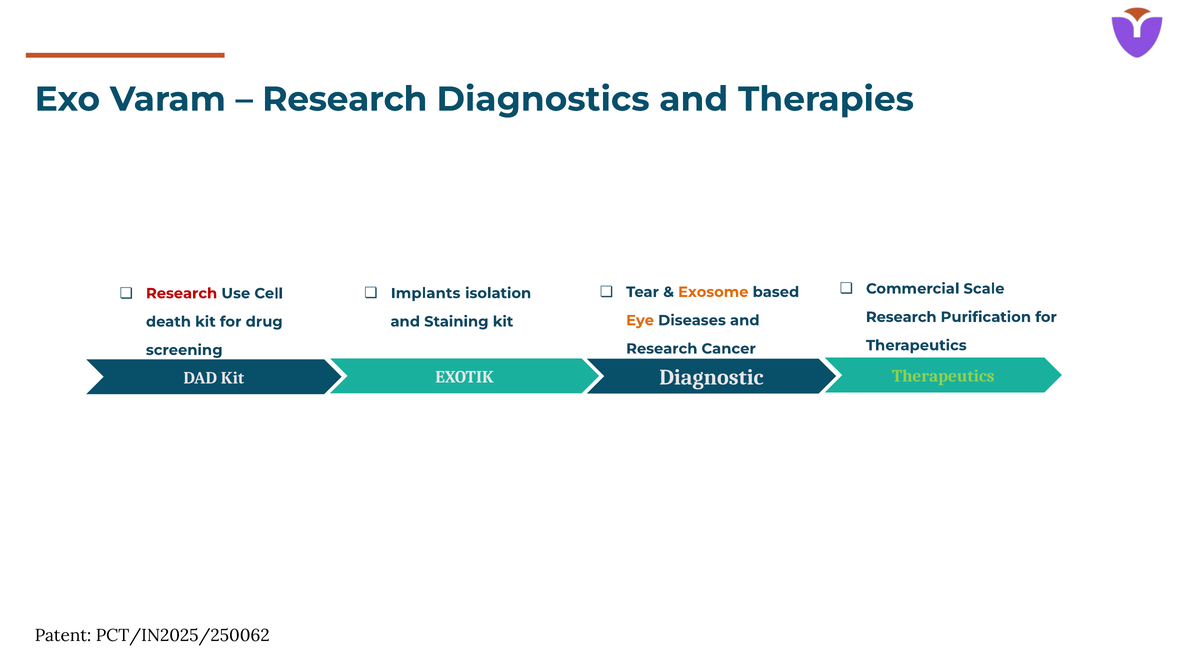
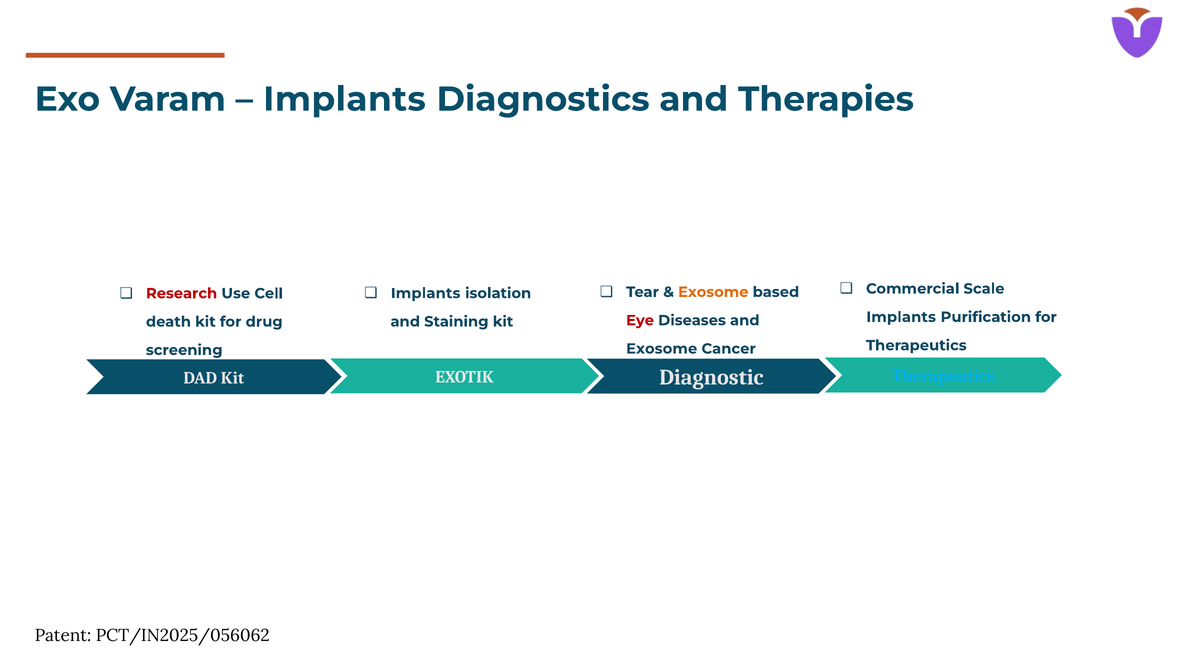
Research: Research -> Implants (344, 99)
Research: Research -> Implants (901, 317)
Eye colour: orange -> red (640, 321)
Research: Research -> Exosome (662, 349)
Therapeutics colour: light green -> light blue (943, 376)
PCT/IN2025/250062: PCT/IN2025/250062 -> PCT/IN2025/056062 (183, 636)
